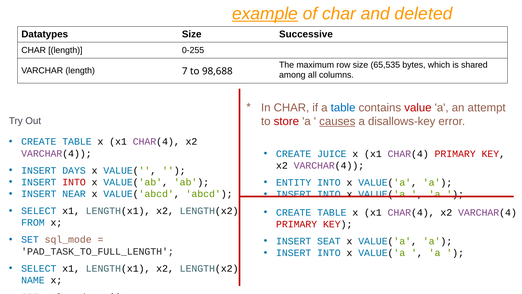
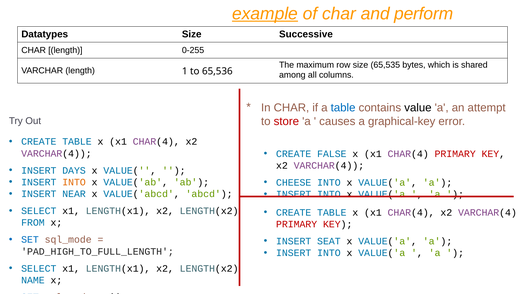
deleted: deleted -> perform (424, 14)
7: 7 -> 1 (185, 71)
98,688: 98,688 -> 65,536 (217, 71)
value colour: red -> black (418, 107)
causes underline: present -> none (337, 121)
disallows-key: disallows-key -> graphical-key (402, 121)
JUICE: JUICE -> FALSE (332, 154)
INTO colour: red -> orange (74, 182)
ENTITY: ENTITY -> CHEESE (294, 182)
PAD_TASK_TO_FULL_LENGTH: PAD_TASK_TO_FULL_LENGTH -> PAD_HIGH_TO_FULL_LENGTH (98, 251)
